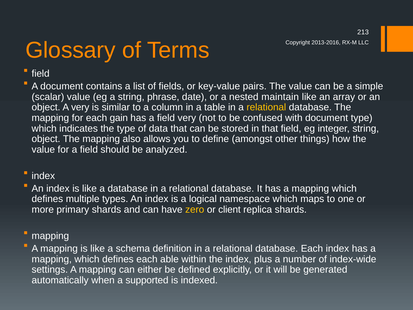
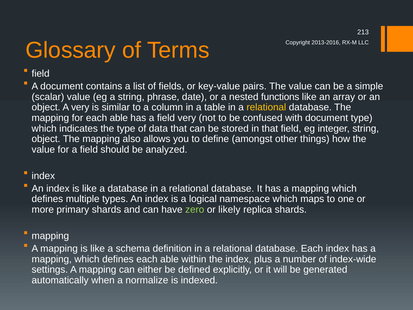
maintain: maintain -> functions (280, 97)
for each gain: gain -> able (119, 118)
zero colour: yellow -> light green (195, 209)
client: client -> likely (229, 209)
supported: supported -> normalize (147, 280)
